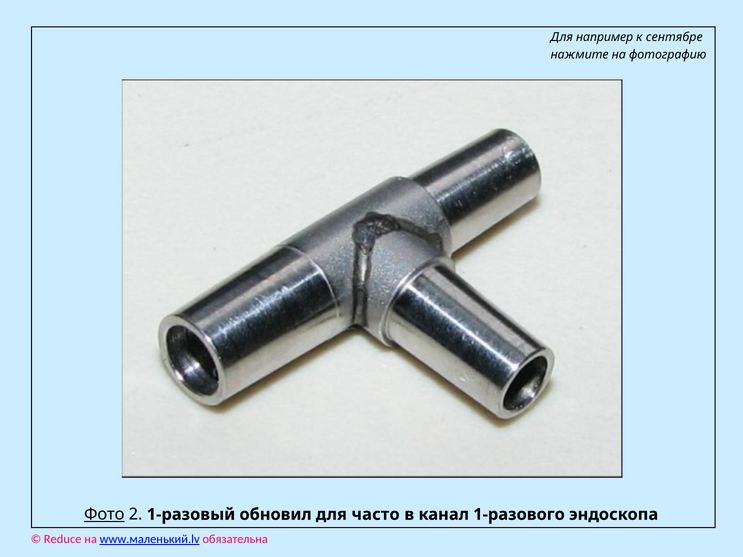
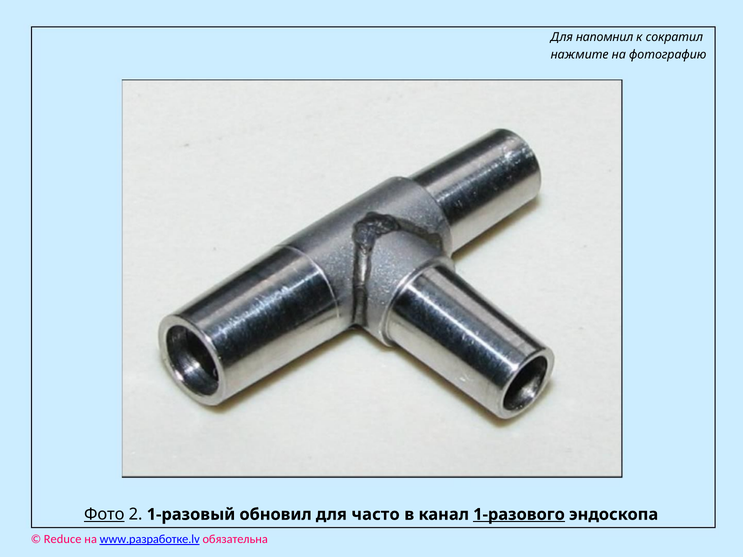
например: например -> напомнил (605, 37)
сентябре: сентябре -> сократил (674, 37)
1-разового underline: none -> present (519, 515)
www.маленький.lv: www.маленький.lv -> www.разработке.lv (150, 539)
